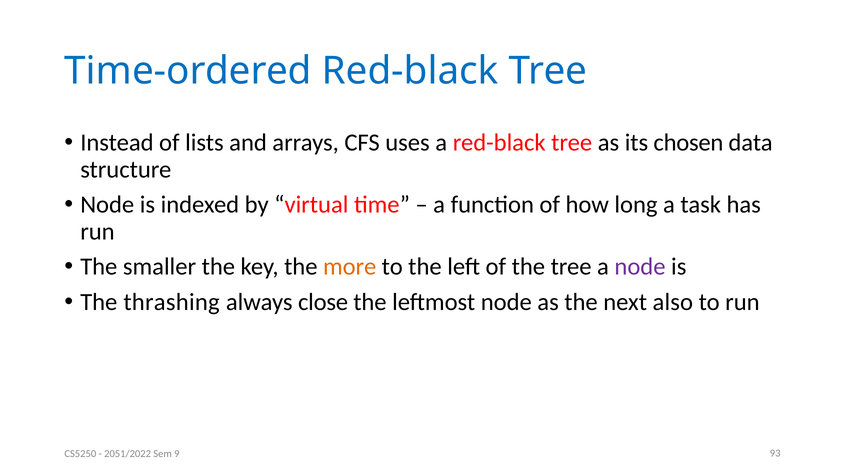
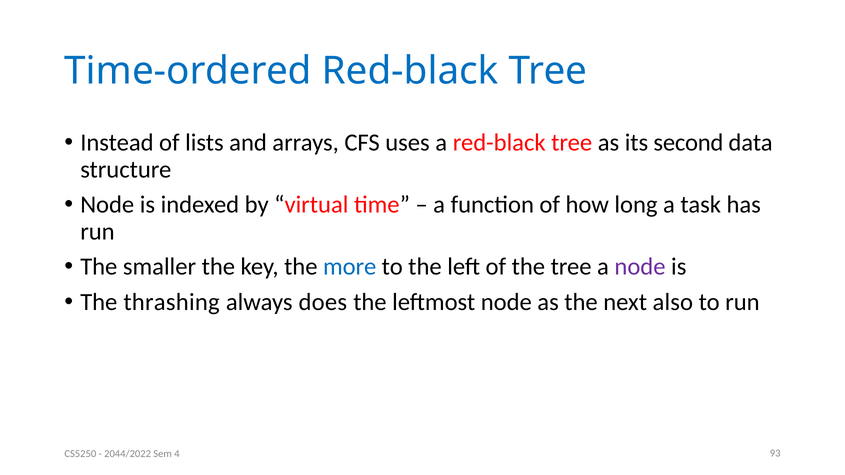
chosen: chosen -> second (688, 143)
more colour: orange -> blue (350, 267)
close: close -> does (323, 302)
2051/2022: 2051/2022 -> 2044/2022 (128, 454)
9: 9 -> 4 (177, 454)
